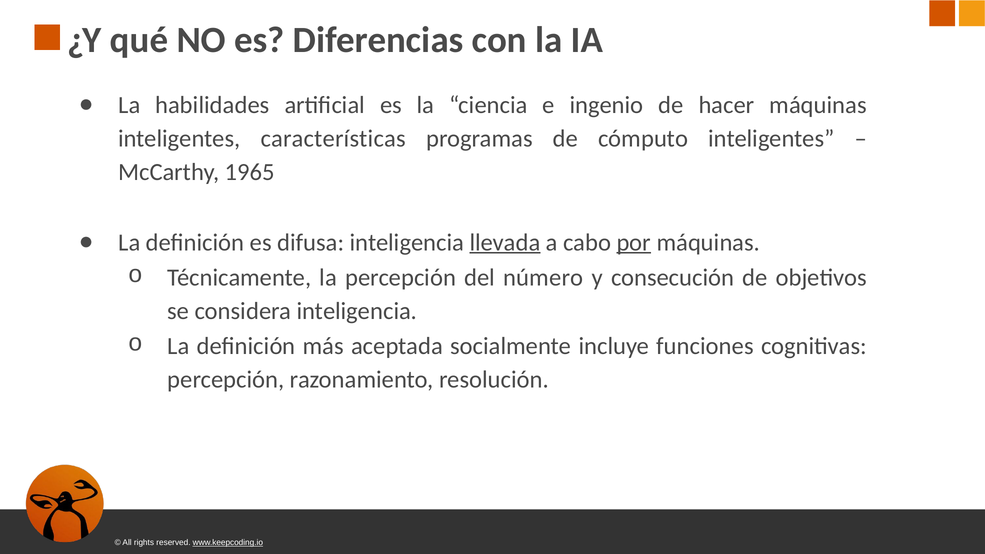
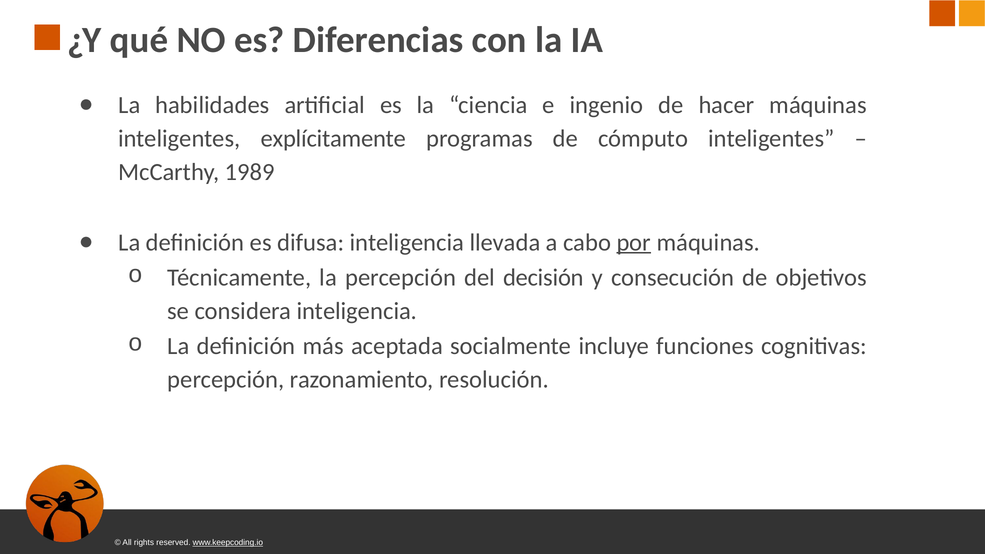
características: características -> explícitamente (333, 139)
1965: 1965 -> 1989 (250, 172)
llevada underline: present -> none (505, 242)
número: número -> decisión (543, 277)
